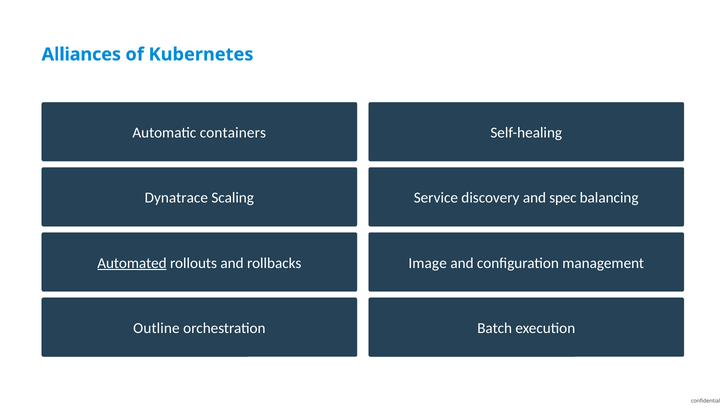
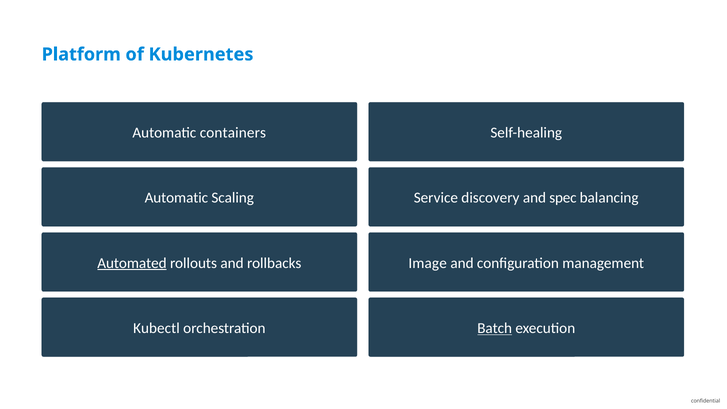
Alliances: Alliances -> Platform (81, 54)
Dynatrace: Dynatrace -> Automatic (176, 198)
Outline: Outline -> Kubectl (156, 328)
Batch underline: none -> present (495, 328)
